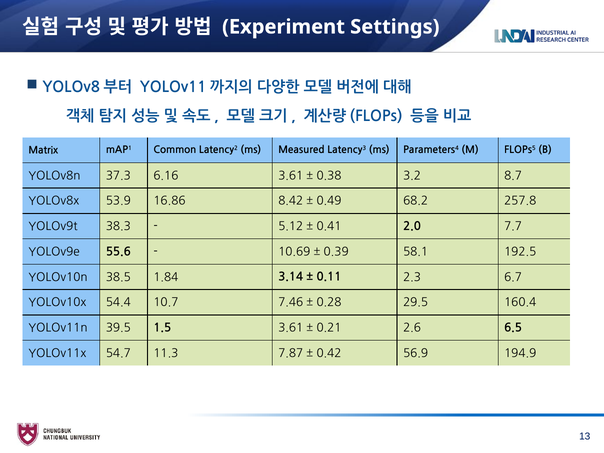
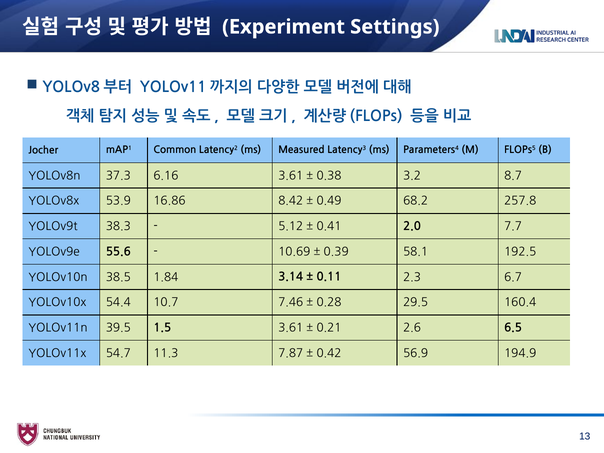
Matrix: Matrix -> Jocher (43, 150)
